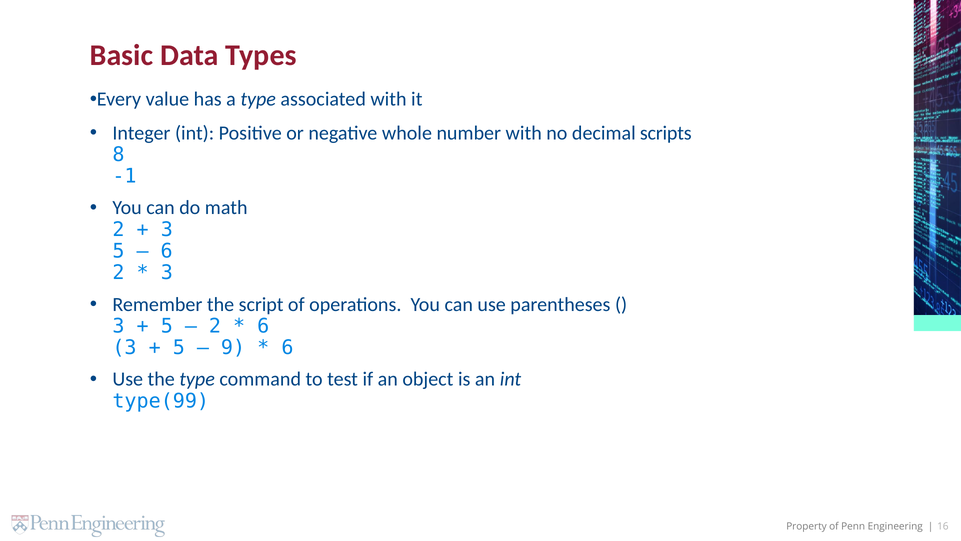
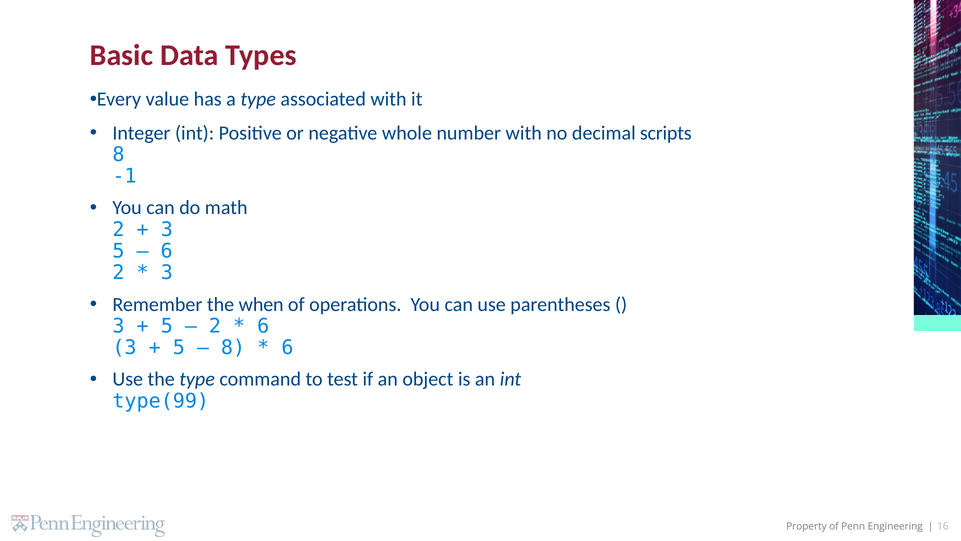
script: script -> when (261, 304)
9: 9 -> 8 (233, 347)
